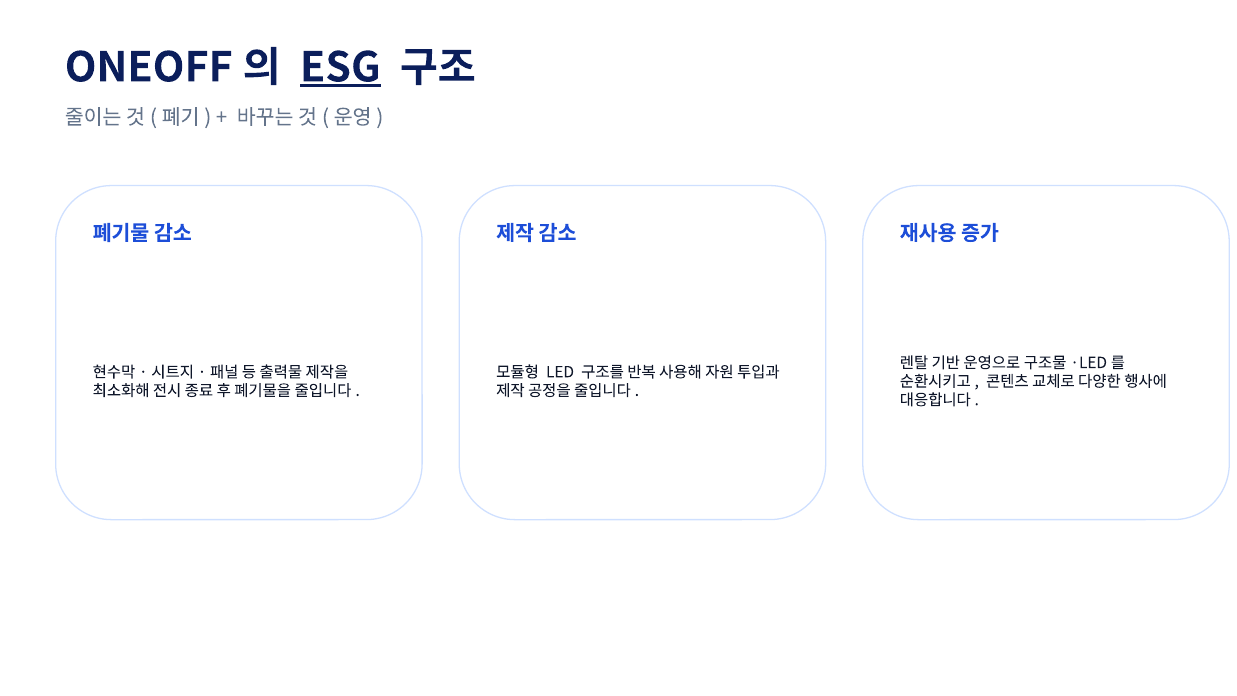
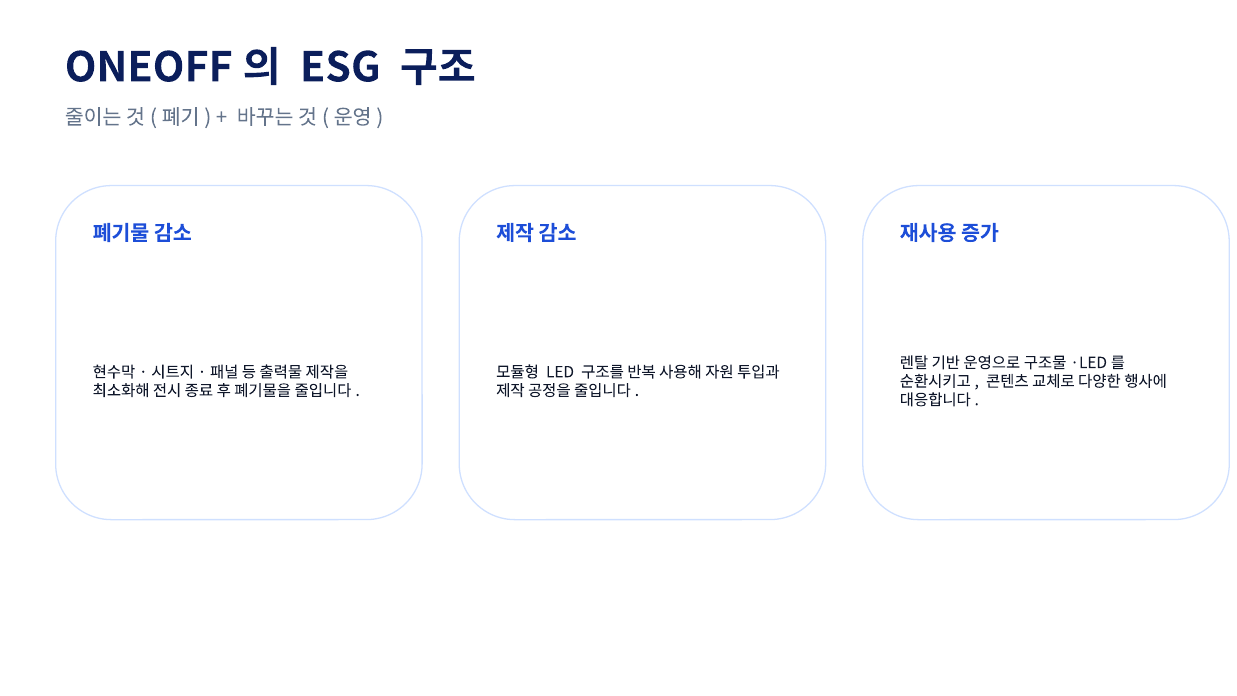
ESG underline: present -> none (340, 68)
